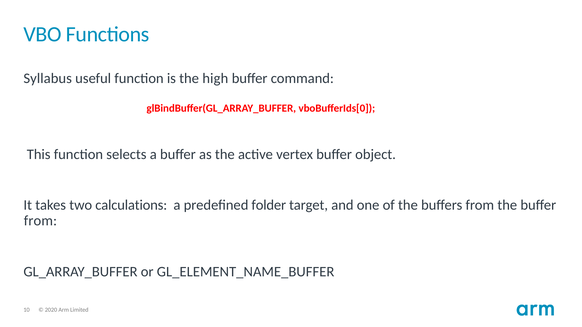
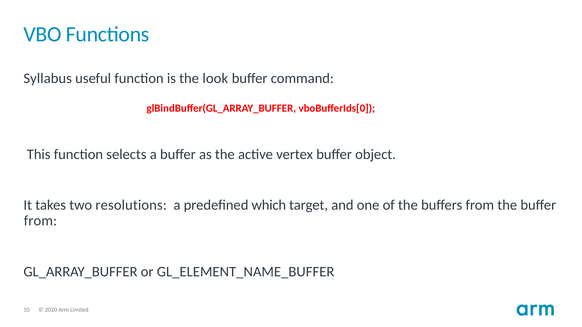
high: high -> look (215, 78)
calculations: calculations -> resolutions (131, 205)
folder: folder -> which (269, 205)
